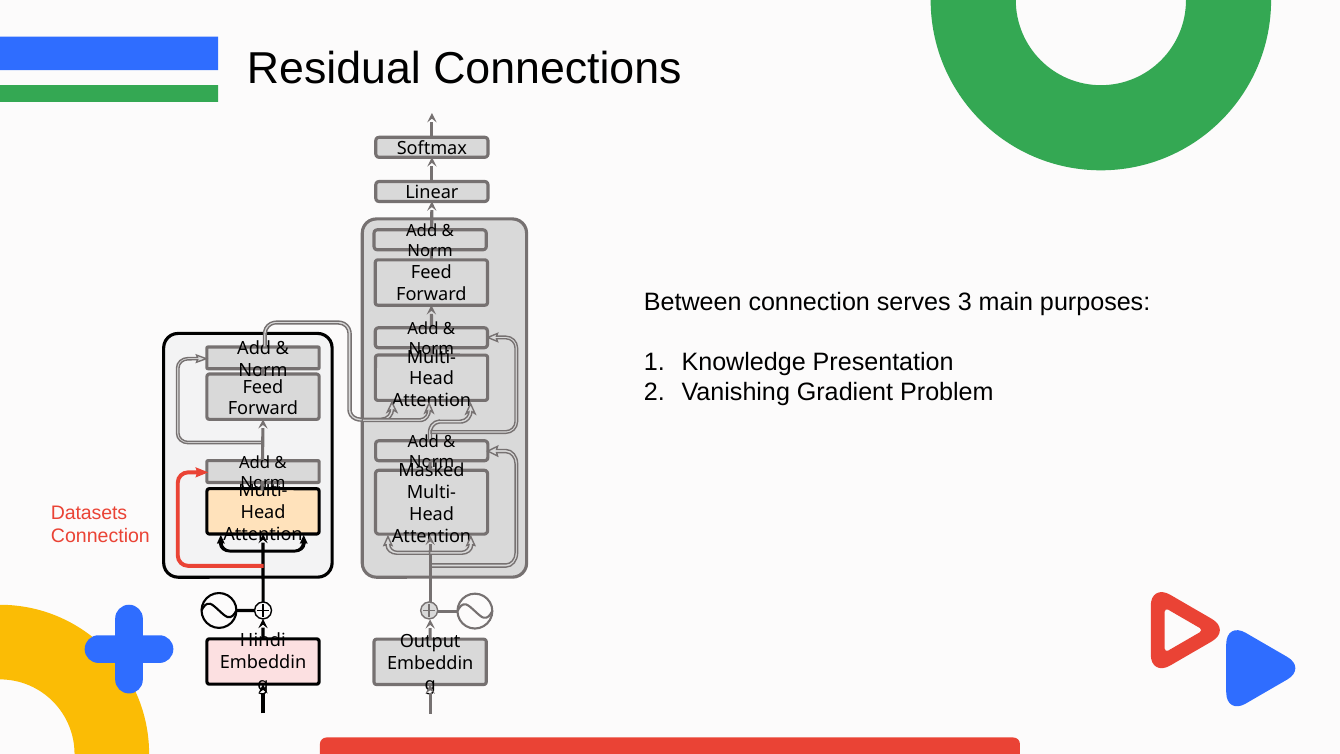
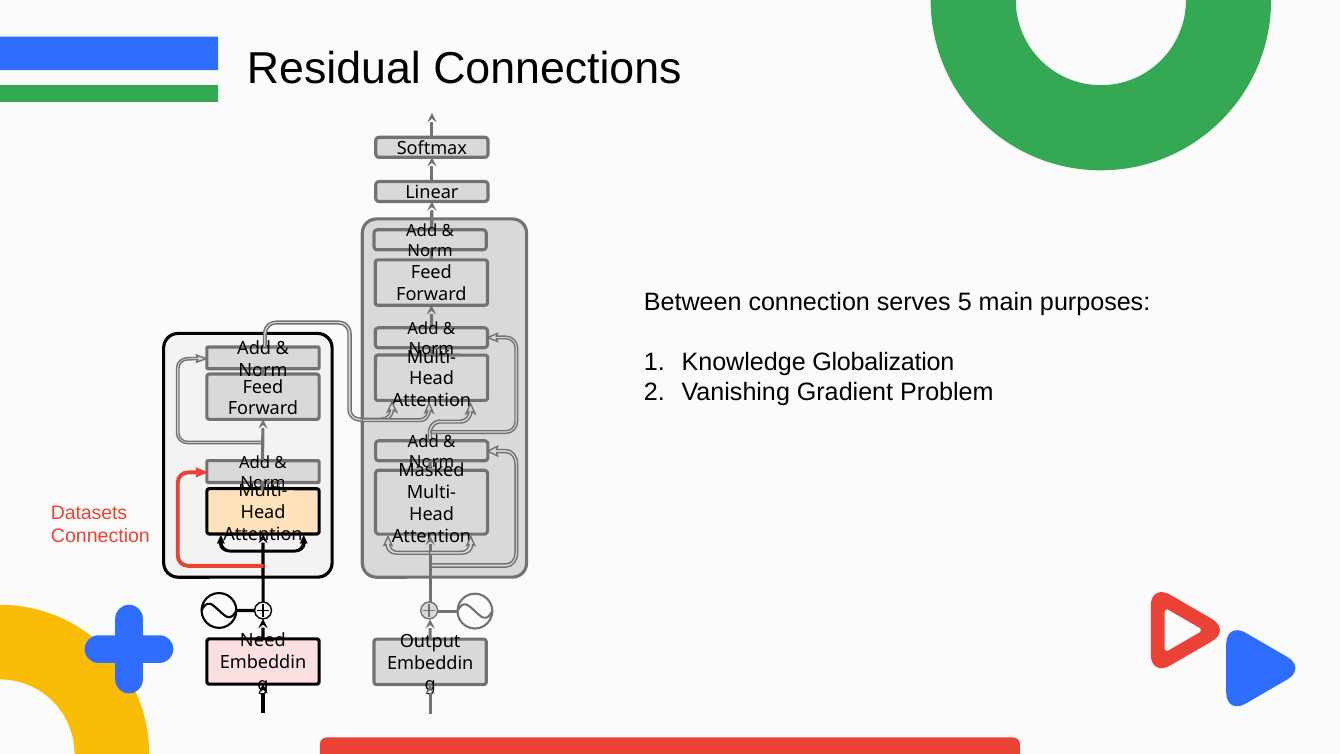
3: 3 -> 5 (965, 302)
Presentation: Presentation -> Globalization (883, 362)
Hindi: Hindi -> Need (263, 641)
